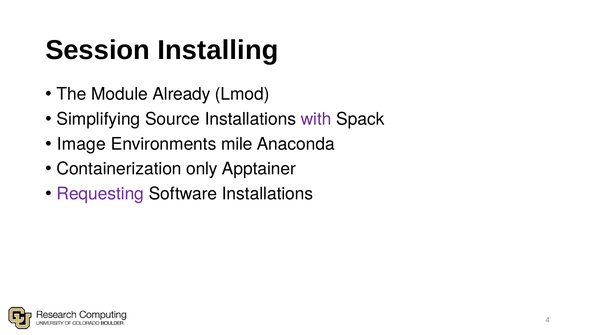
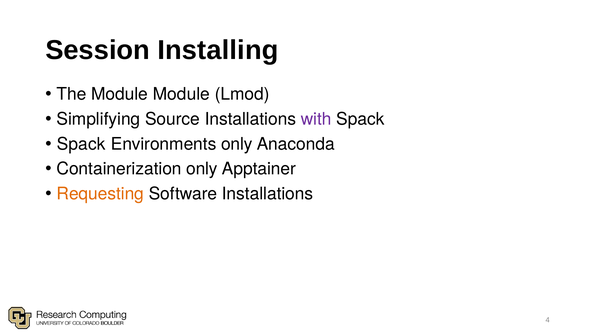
Module Already: Already -> Module (181, 94)
Image: Image -> Spack (81, 144)
Environments mile: mile -> only (237, 144)
Requesting colour: purple -> orange (100, 194)
